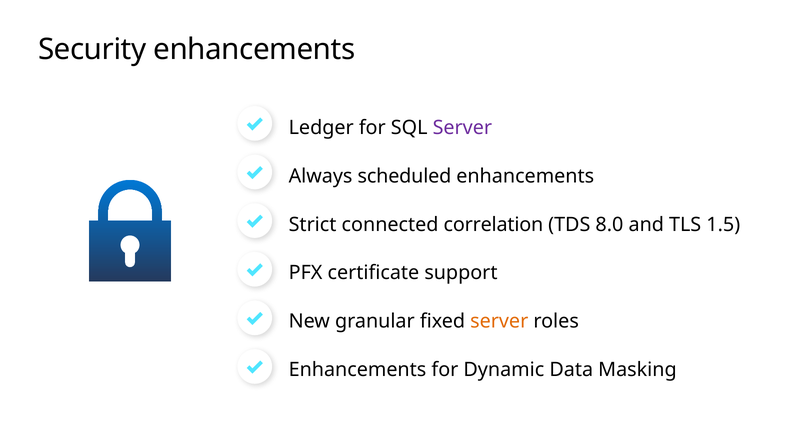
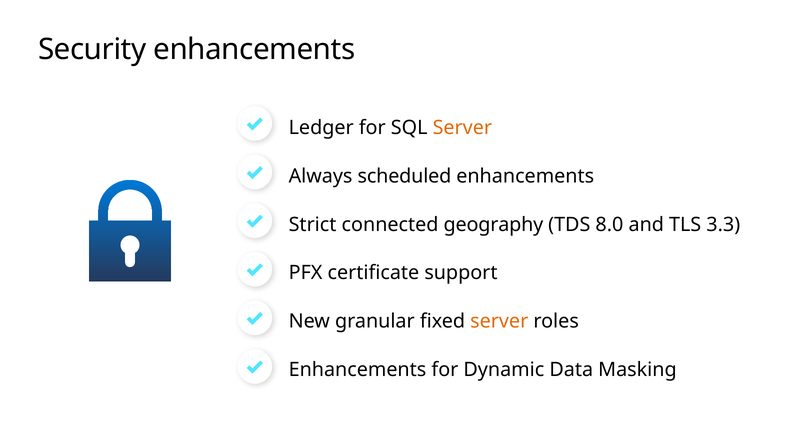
Server colour: purple -> orange (462, 127)
correlation: correlation -> geography (493, 224)
1.5: 1.5 -> 3.3 (723, 224)
